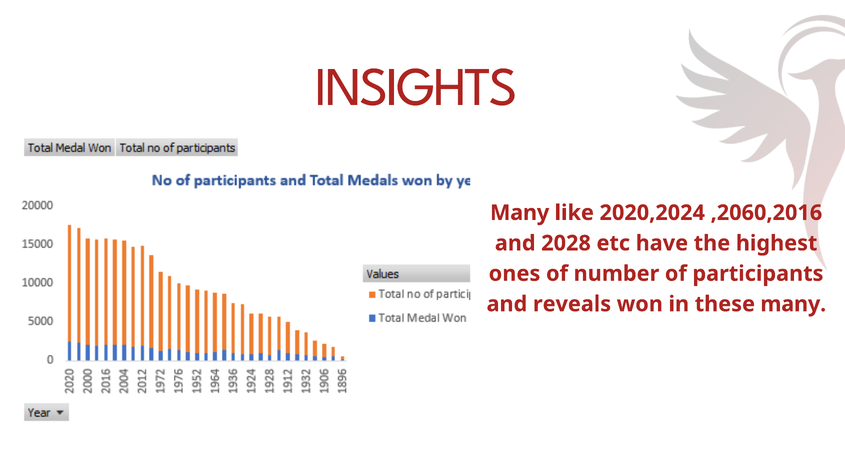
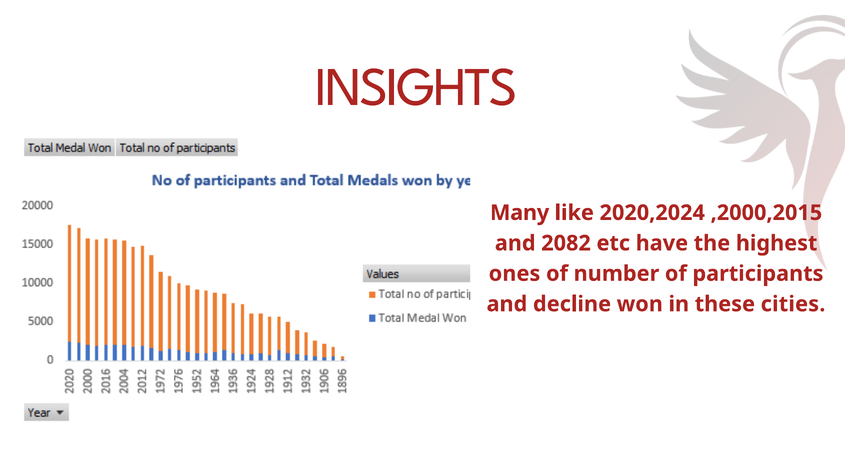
,2060,2016: ,2060,2016 -> ,2000,2015 (766, 212)
2028: 2028 -> 2082 (566, 243)
reveals: reveals -> decline (572, 304)
these many: many -> cities (793, 304)
